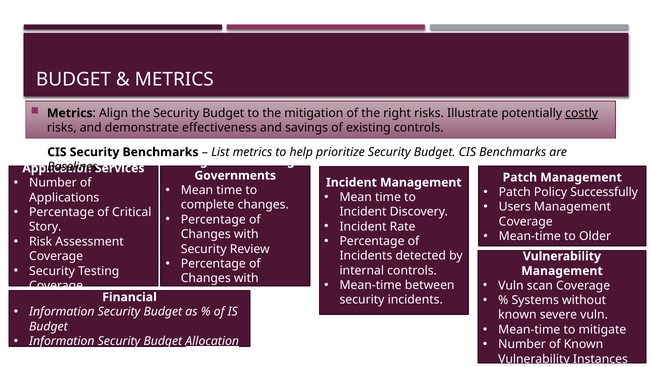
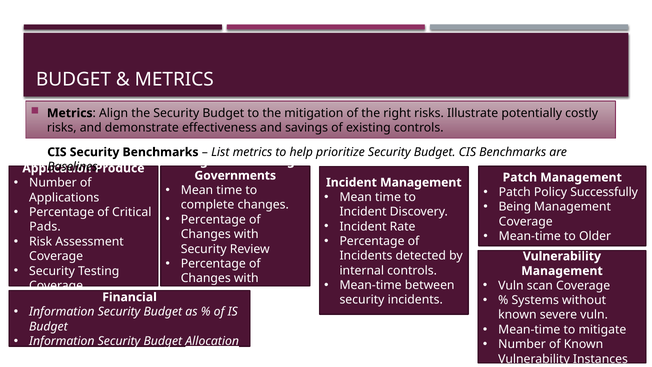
costly underline: present -> none (582, 113)
Services: Services -> Produce (120, 168)
Users: Users -> Being (515, 207)
Story: Story -> Pads (45, 227)
